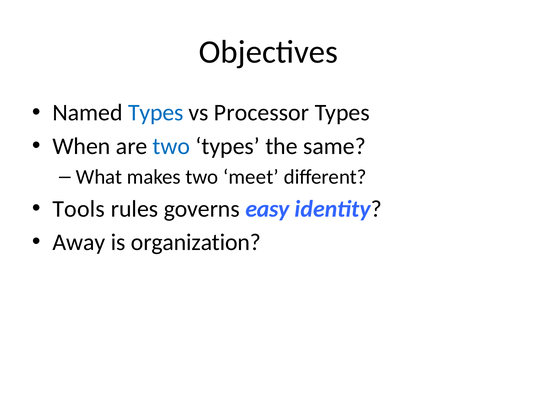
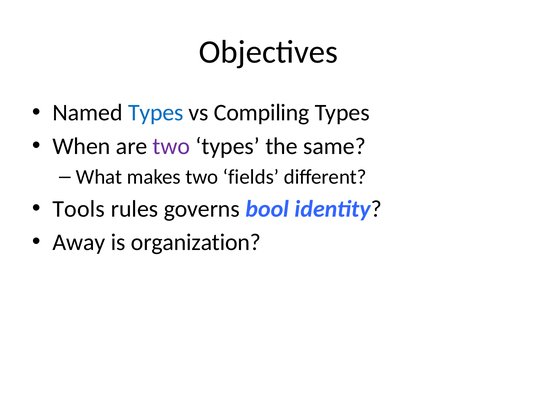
Processor: Processor -> Compiling (262, 113)
two colour: blue -> purple (171, 146)
meet: meet -> fields (251, 177)
easy: easy -> bool (267, 209)
